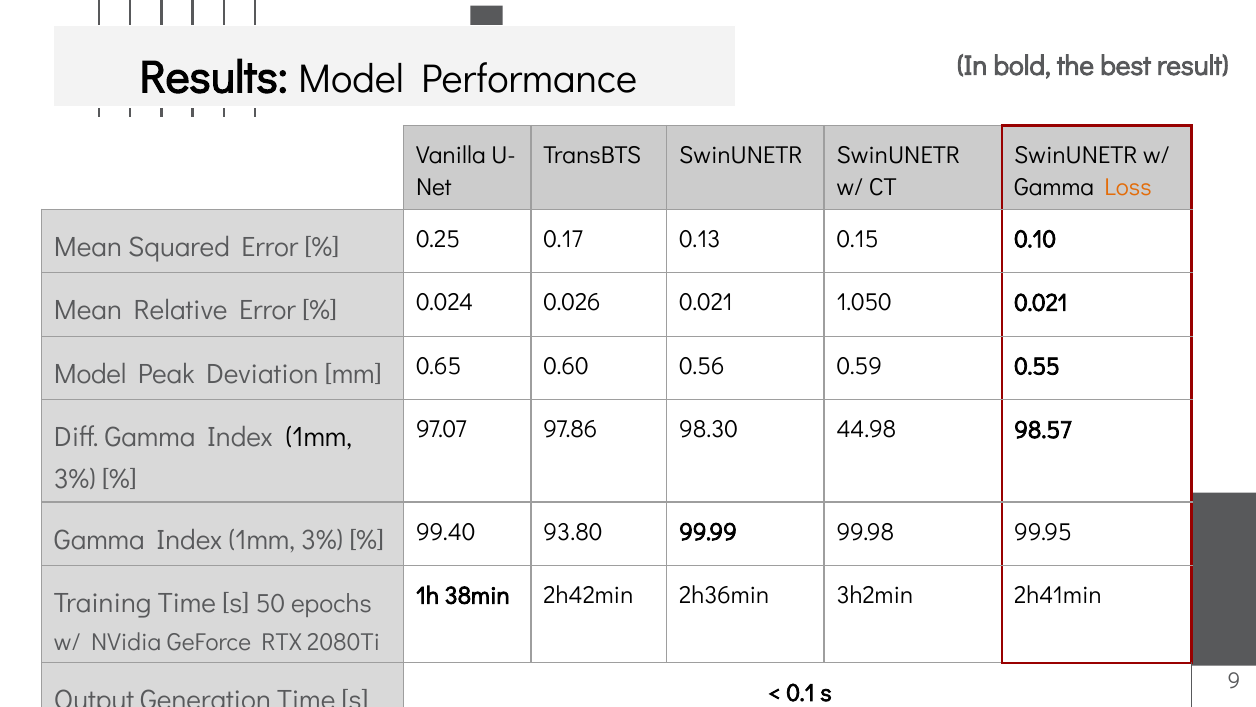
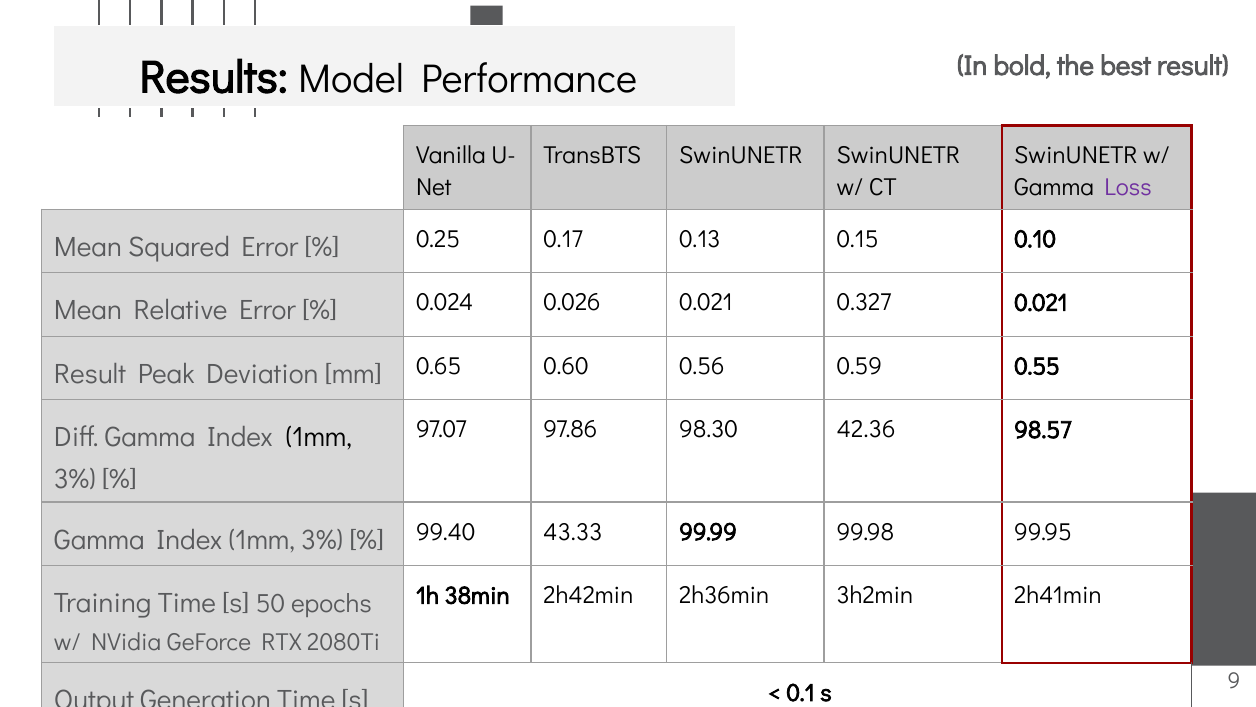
Loss colour: orange -> purple (1128, 187)
1.050: 1.050 -> 0.327 (864, 303)
Model: Model -> Result (90, 374)
44.98: 44.98 -> 42.36 (866, 430)
93.80: 93.80 -> 43.33 (573, 532)
